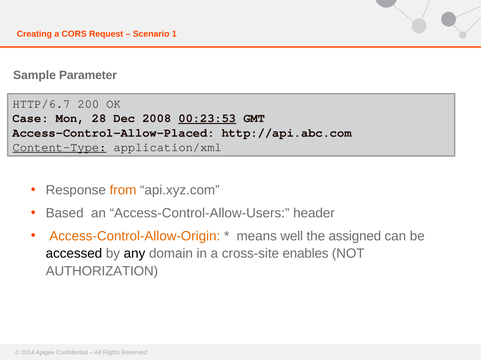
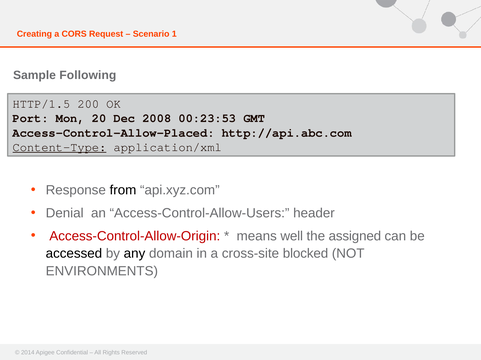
Parameter: Parameter -> Following (88, 75)
HTTP/6.7: HTTP/6.7 -> HTTP/1.5 (41, 104)
Case: Case -> Port (31, 119)
28: 28 -> 20 (99, 119)
00:23:53 underline: present -> none (207, 119)
from colour: orange -> black (123, 191)
Based: Based -> Denial (65, 213)
Access-Control-Allow-Origin colour: orange -> red (135, 236)
enables: enables -> blocked (305, 254)
AUTHORIZATION: AUTHORIZATION -> ENVIRONMENTS (102, 272)
